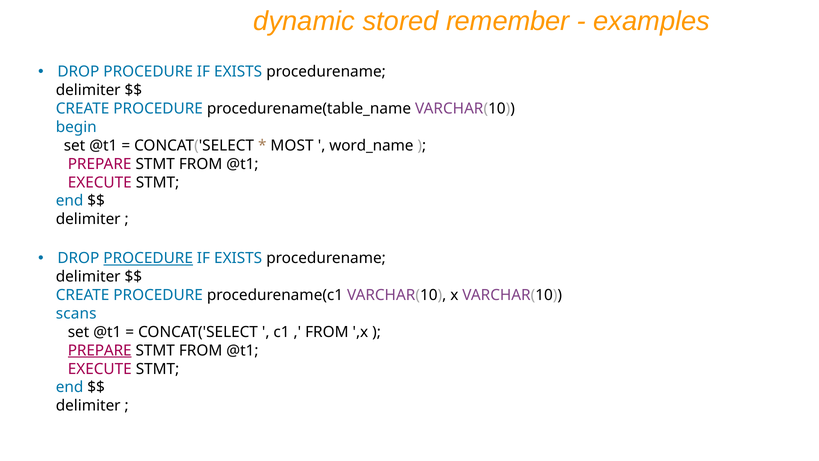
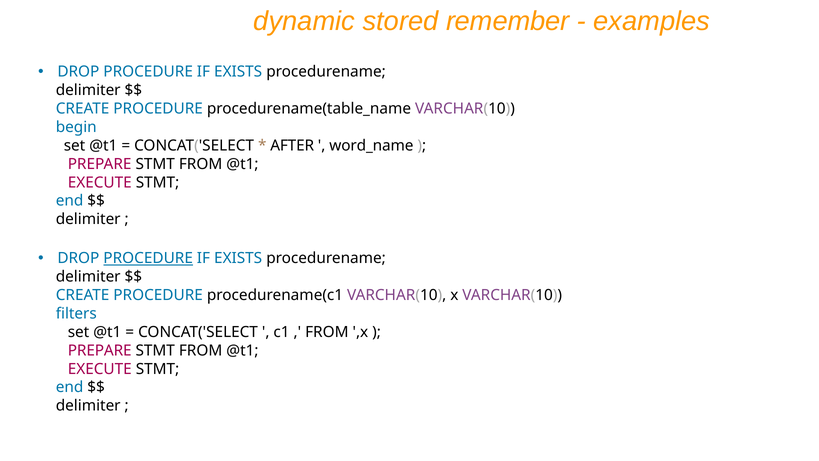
MOST: MOST -> AFTER (292, 145)
scans: scans -> filters (76, 313)
PREPARE underline: present -> none (100, 350)
